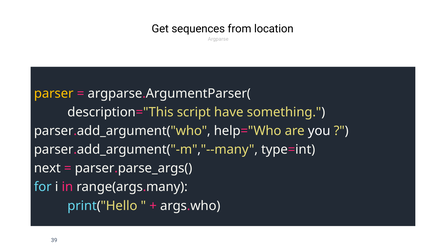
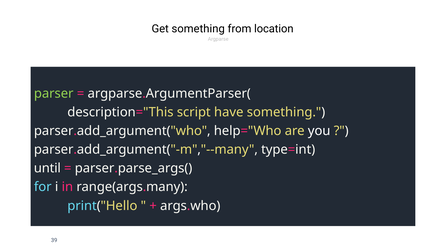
Get sequences: sequences -> something (198, 29)
parser colour: yellow -> light green (54, 93)
next: next -> until (47, 168)
